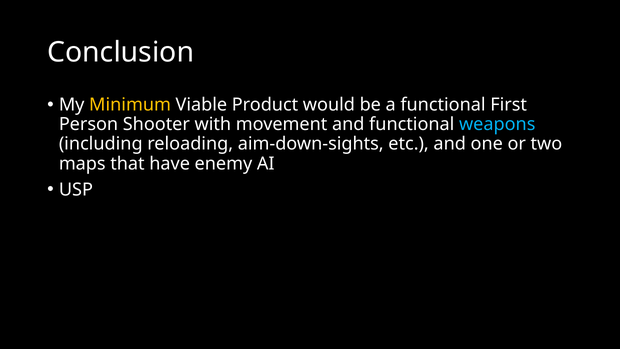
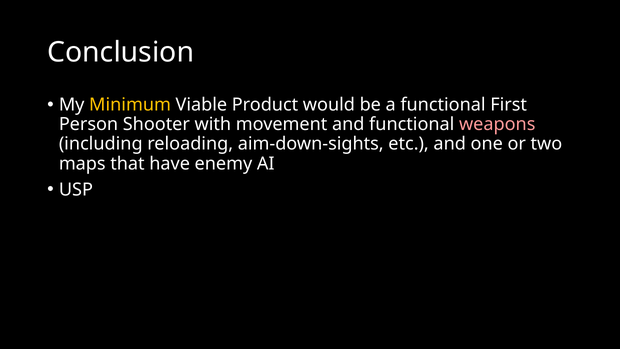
weapons colour: light blue -> pink (497, 124)
